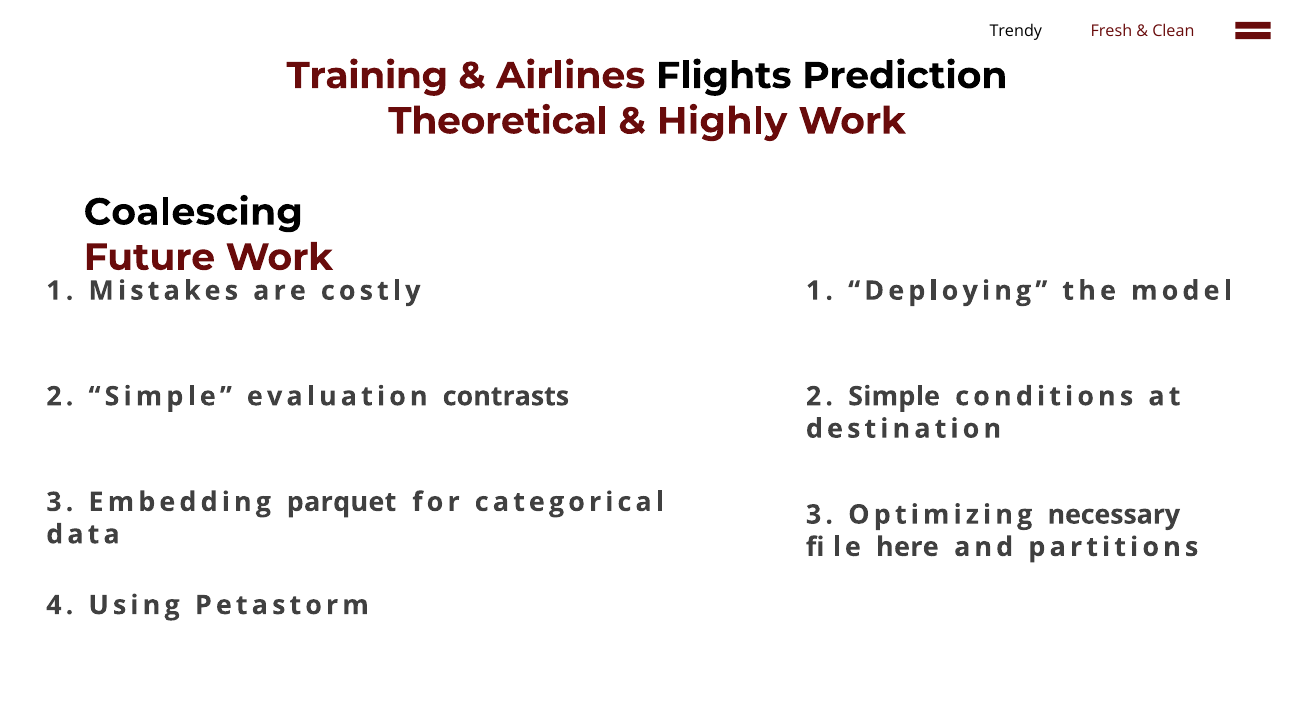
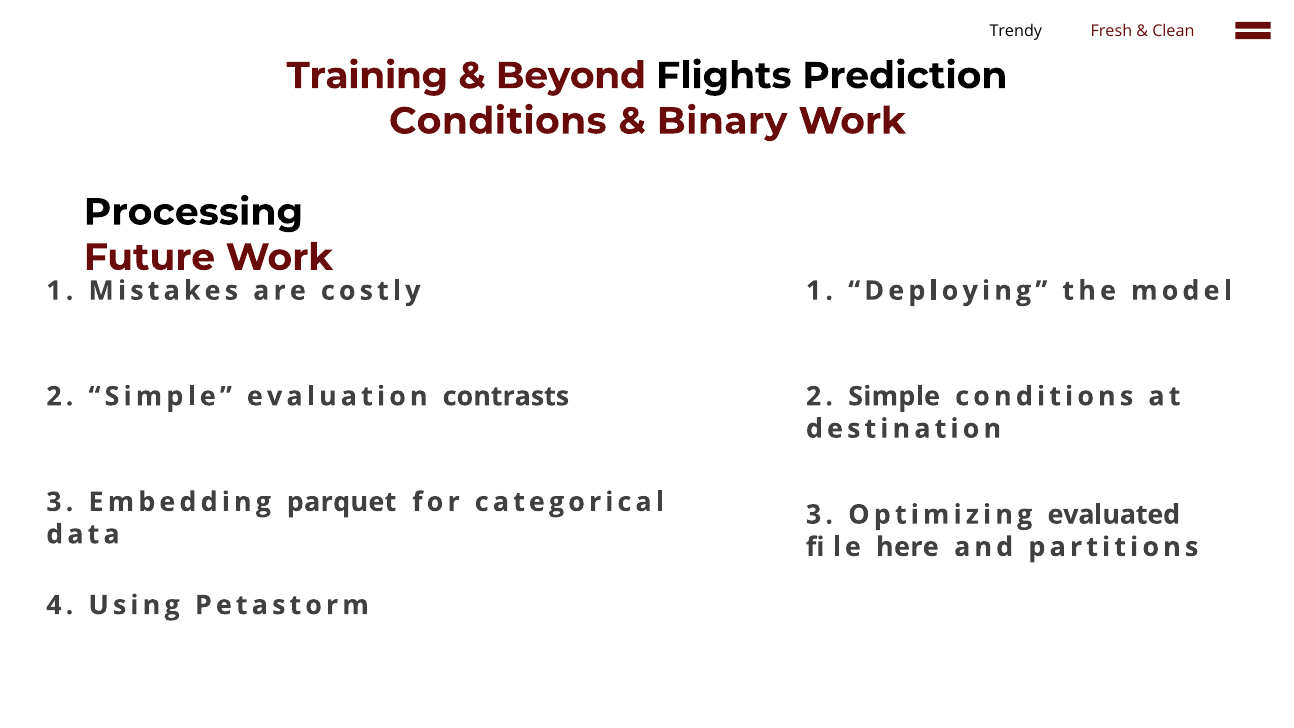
Airlines: Airlines -> Beyond (571, 76)
Theoretical: Theoretical -> Conditions (498, 121)
Highly: Highly -> Binary (722, 121)
Coalescing: Coalescing -> Processing (193, 212)
necessary: necessary -> evaluated (1114, 515)
